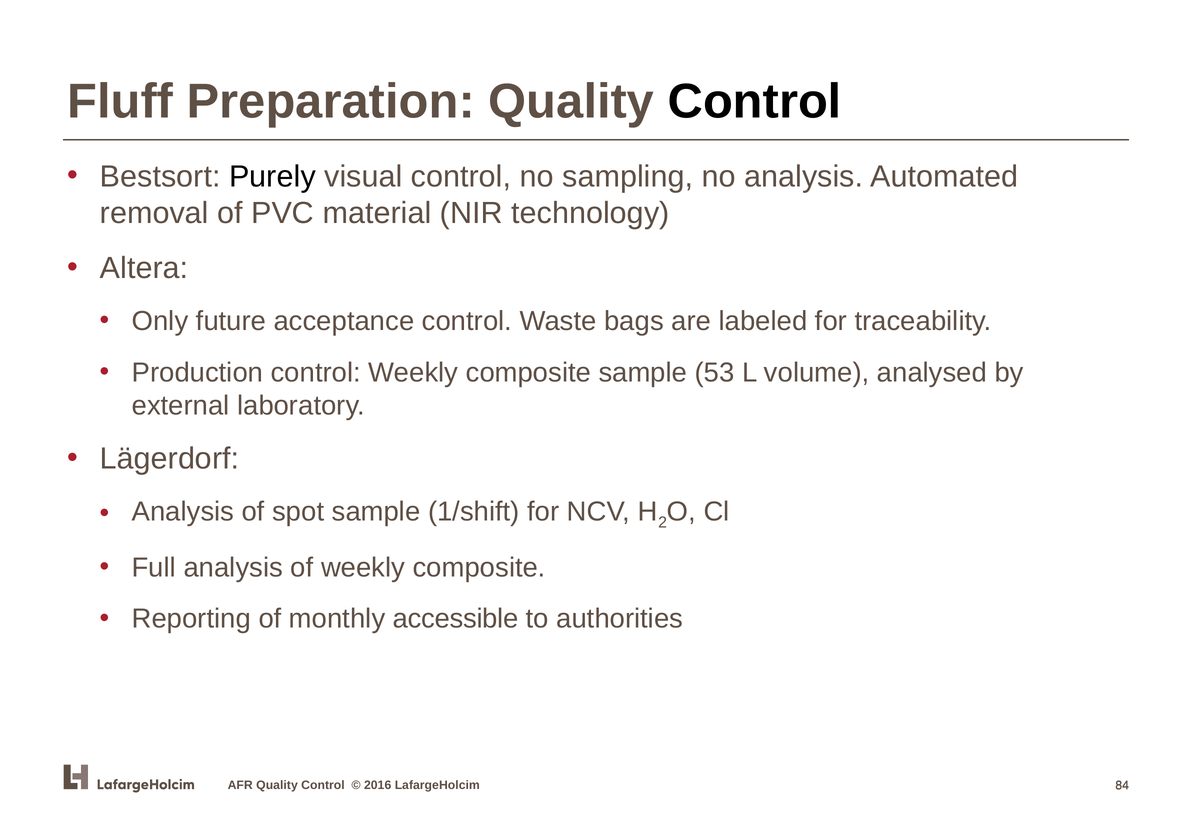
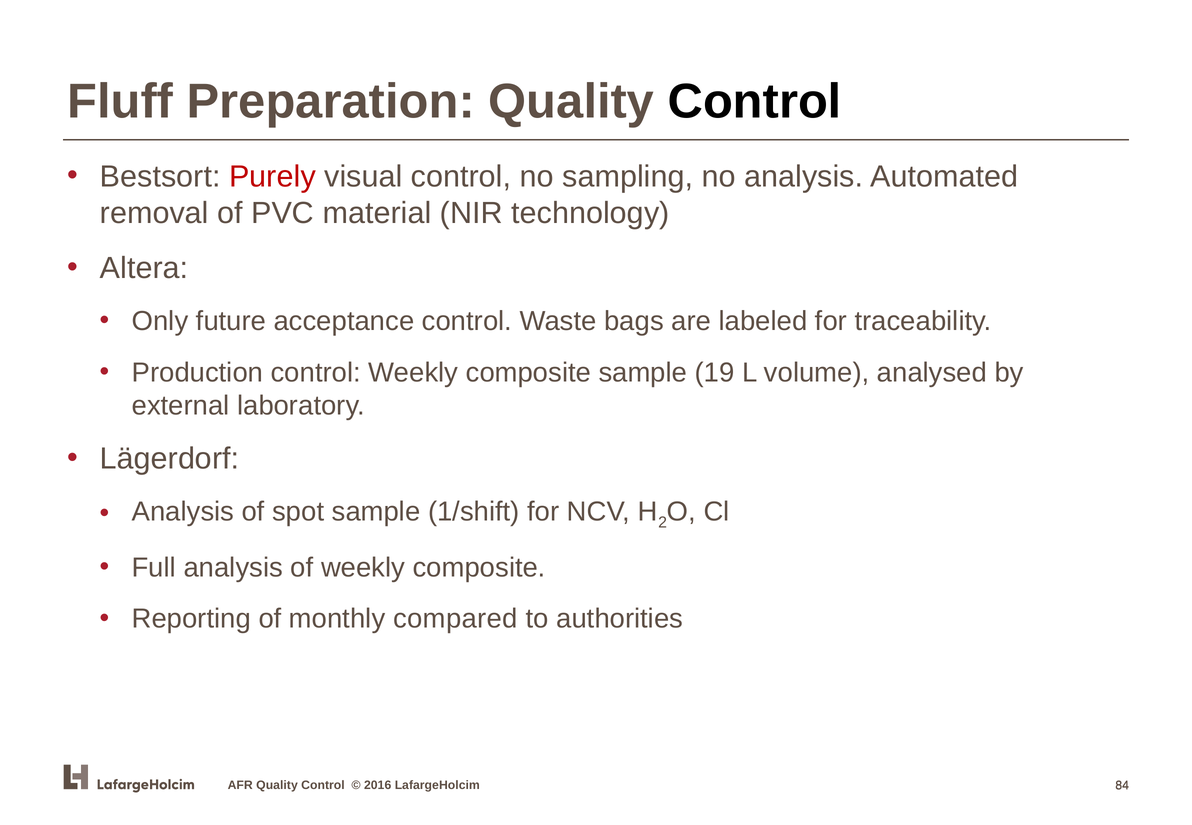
Purely colour: black -> red (272, 177)
53: 53 -> 19 (715, 373)
accessible: accessible -> compared (455, 619)
